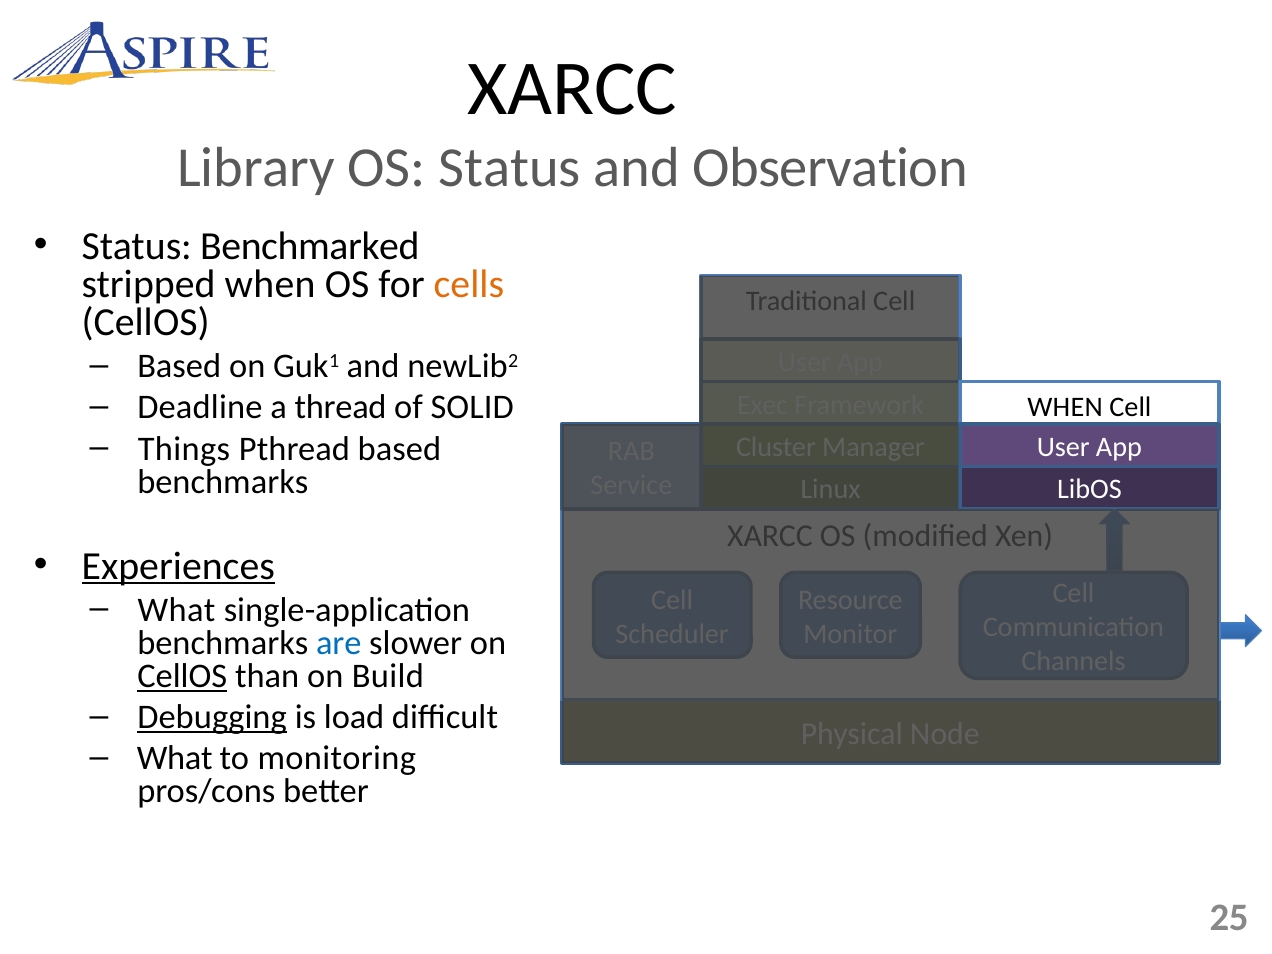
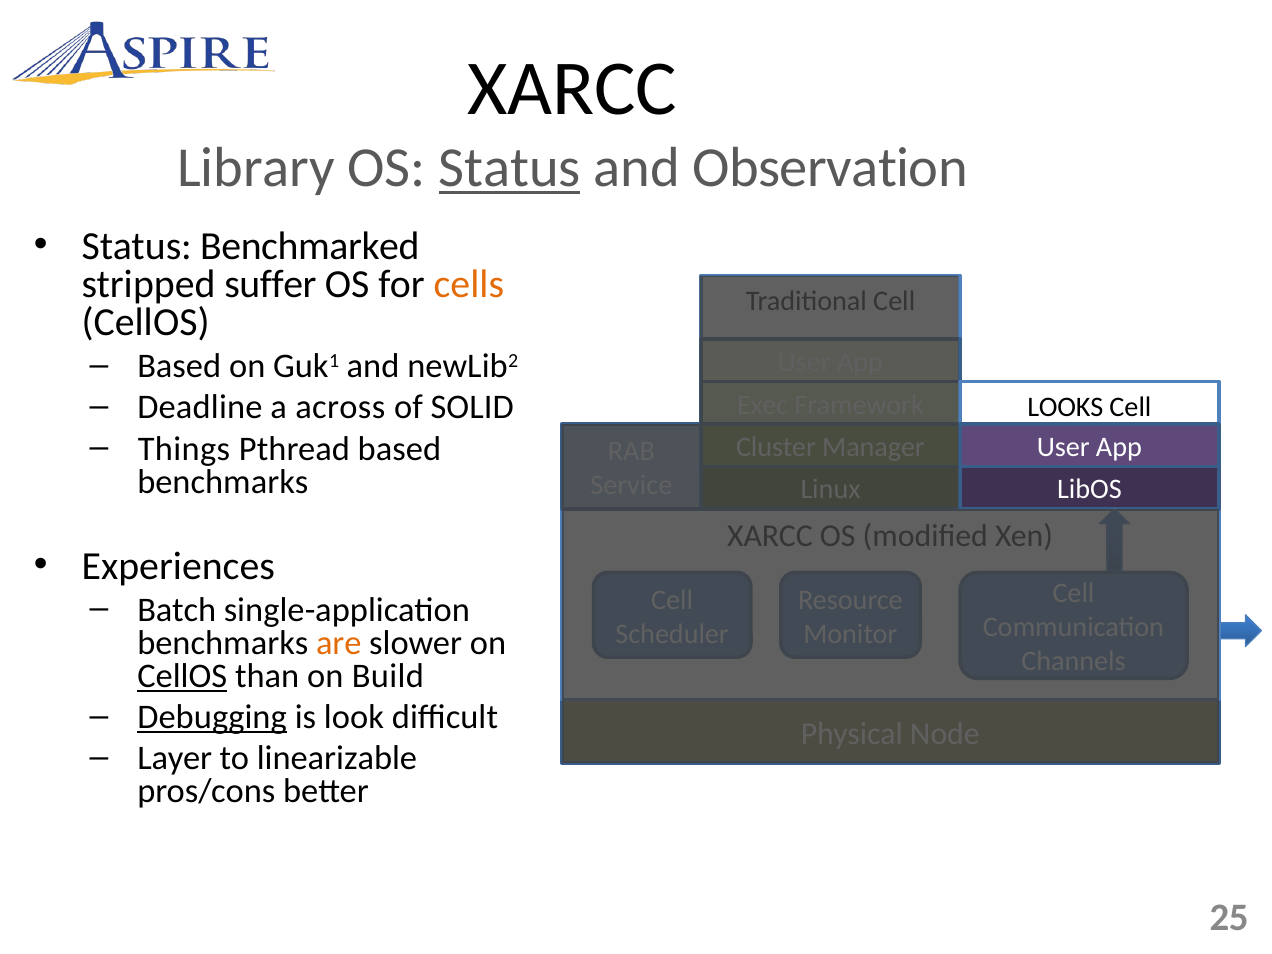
Status underline: none -> present (510, 168)
stripped when: when -> suffer (270, 285)
thread: thread -> across (340, 408)
WHEN: WHEN -> LOOKS (1065, 407)
Experiences underline: present -> none (178, 566)
What: What -> Batch (177, 610)
are colour: blue -> orange (339, 643)
load: load -> look (354, 717)
What: What -> Layer (175, 758)
monitoring: monitoring -> linearizable (337, 758)
